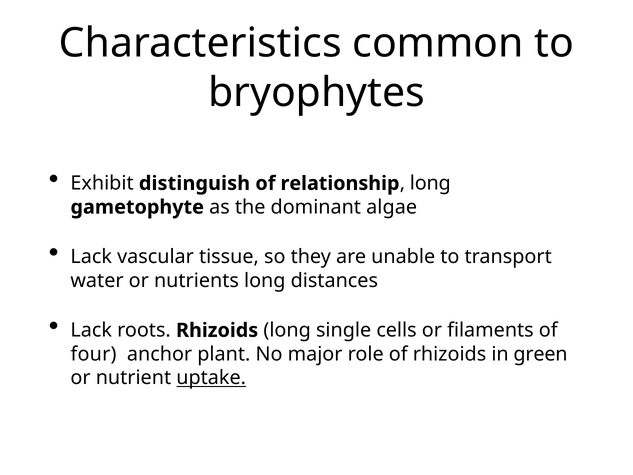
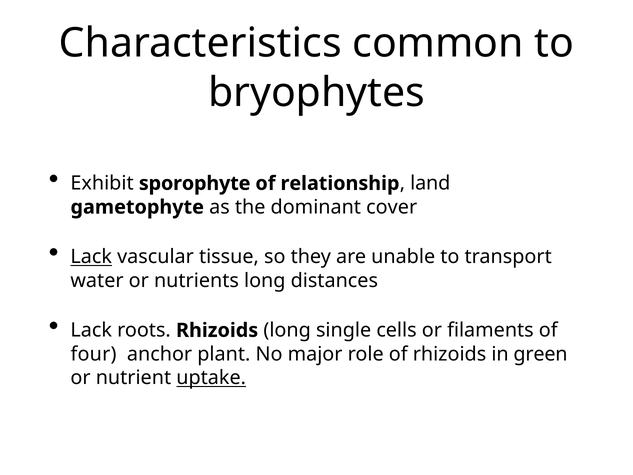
distinguish: distinguish -> sporophyte (195, 183)
long: long -> land (430, 183)
algae: algae -> cover (392, 207)
Lack underline: none -> present (91, 257)
